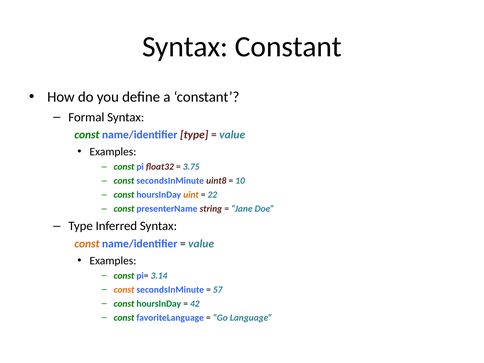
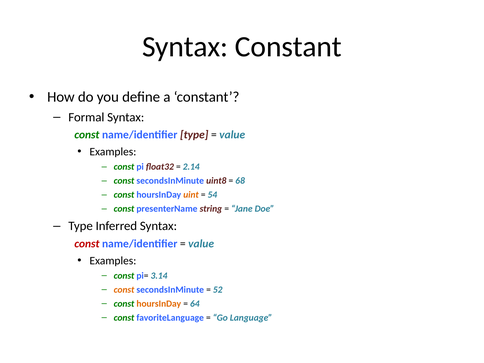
3.75: 3.75 -> 2.14 (191, 167)
10: 10 -> 68 (240, 181)
22: 22 -> 54 (212, 195)
const colour: orange -> red (87, 244)
57: 57 -> 52 (218, 290)
hoursInDay colour: green -> orange (159, 304)
42: 42 -> 64 (195, 304)
